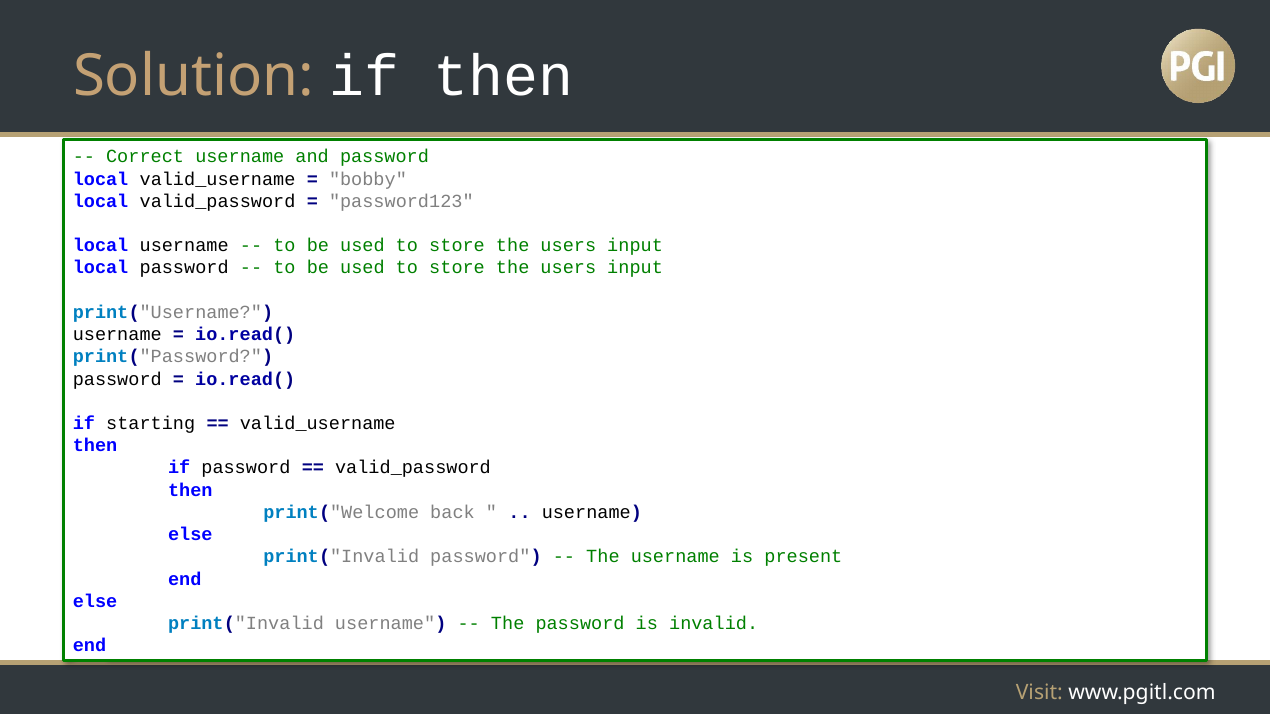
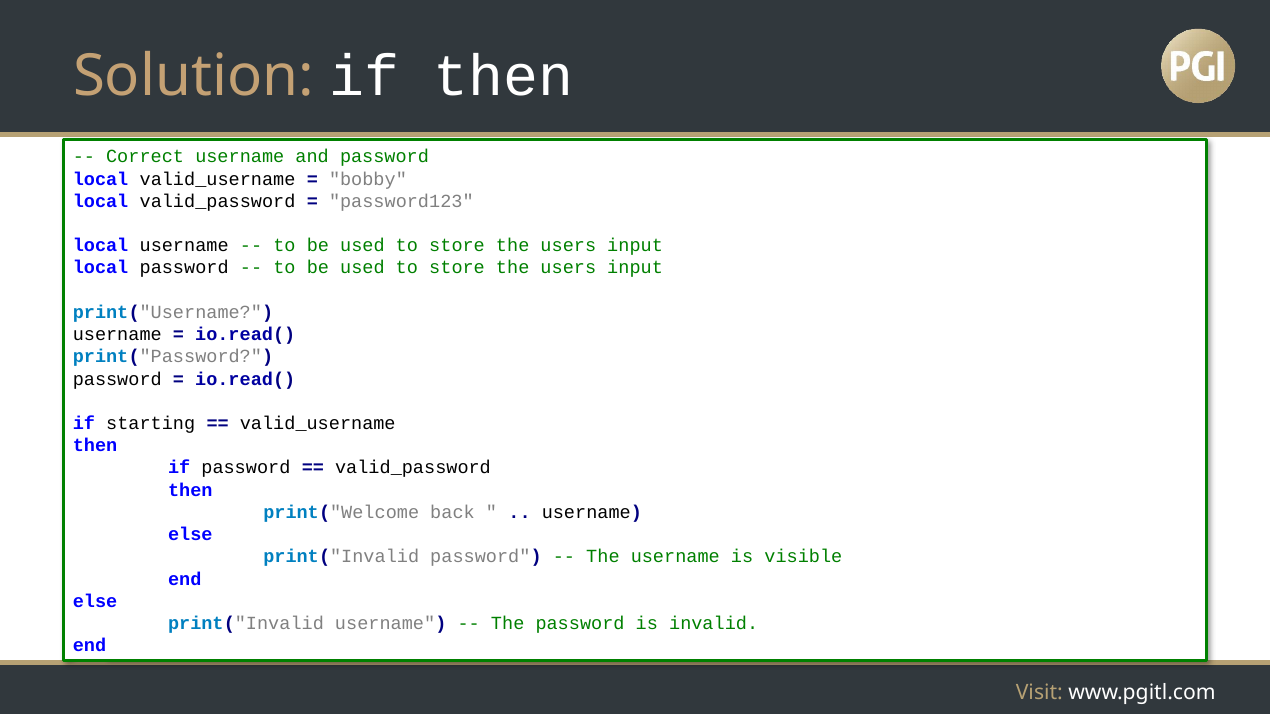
present: present -> visible (803, 557)
